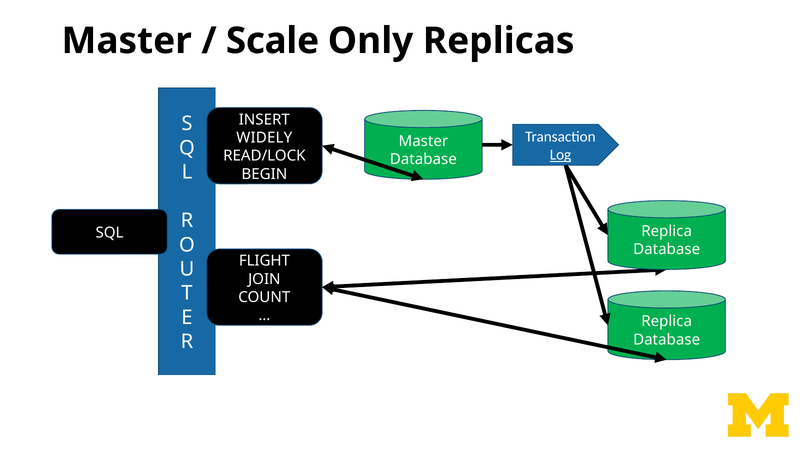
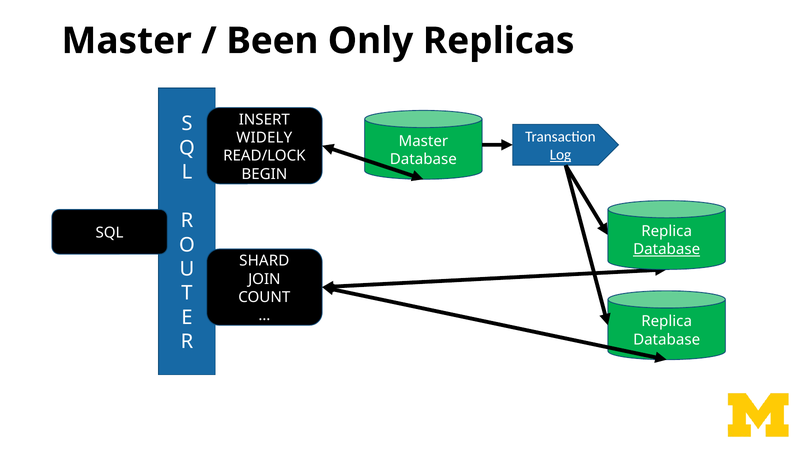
Scale: Scale -> Been (272, 41)
Database underline: none -> present (667, 249)
FLIGHT: FLIGHT -> SHARD (264, 261)
